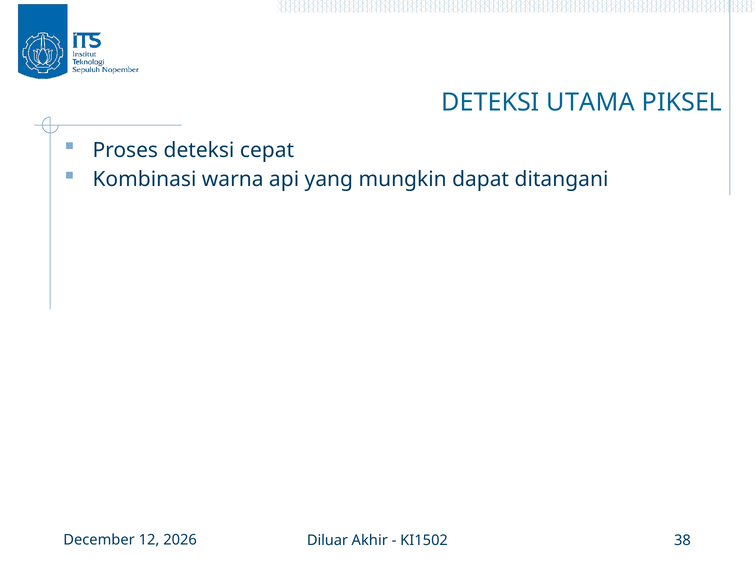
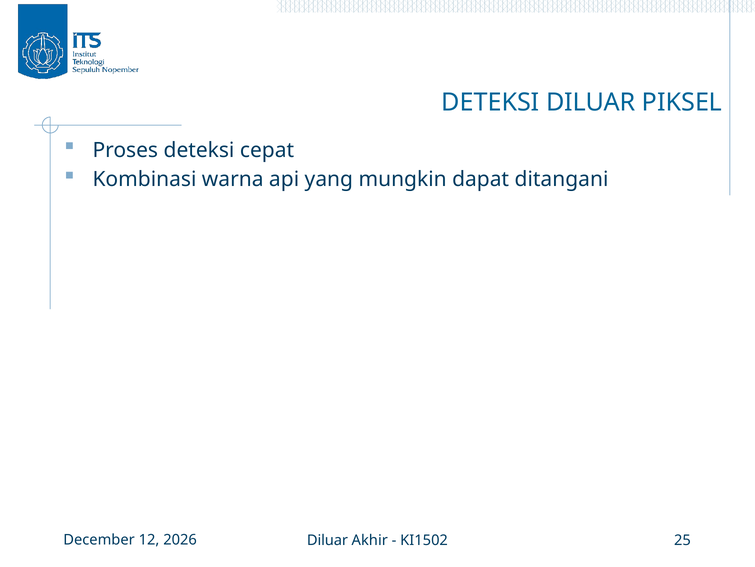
DETEKSI UTAMA: UTAMA -> DILUAR (591, 102)
38: 38 -> 25 (682, 540)
